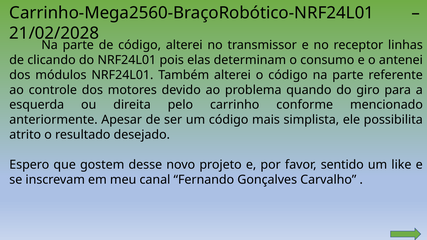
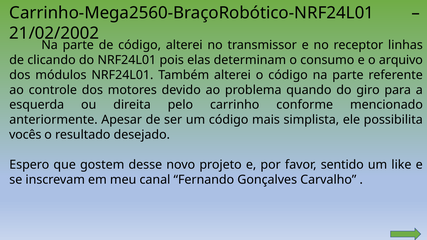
21/02/2028: 21/02/2028 -> 21/02/2002 (54, 33)
antenei: antenei -> arquivo (401, 60)
atrito: atrito -> vocês (25, 135)
